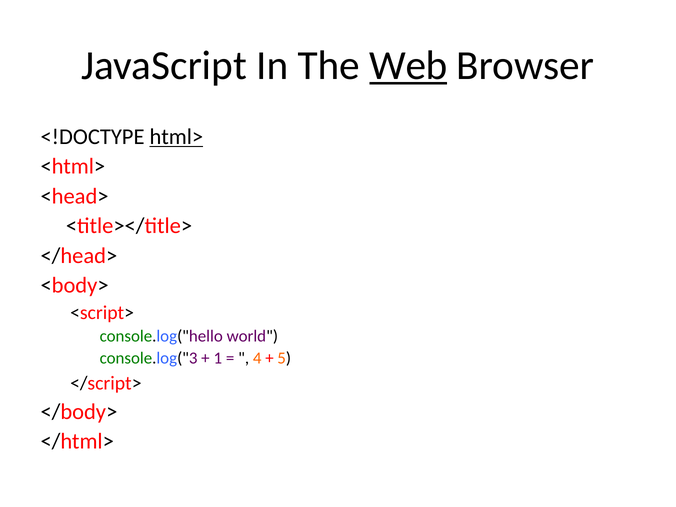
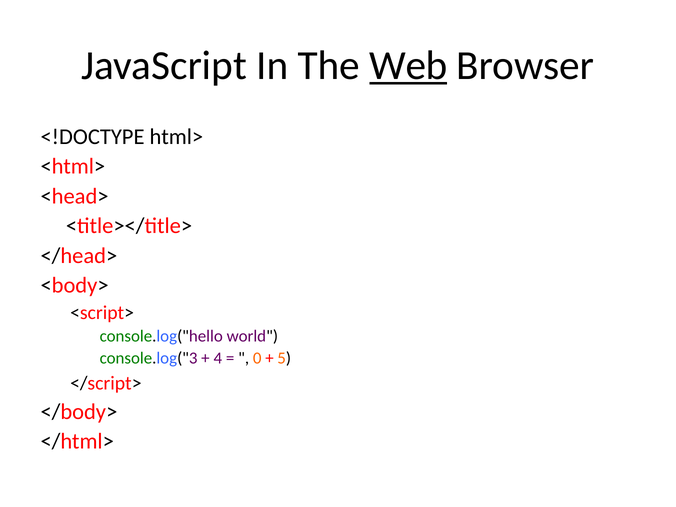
html> underline: present -> none (176, 137)
1: 1 -> 4 (218, 358)
4: 4 -> 0 (257, 358)
